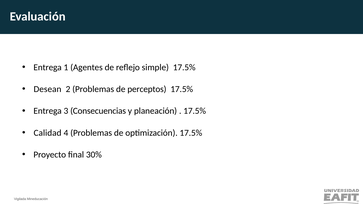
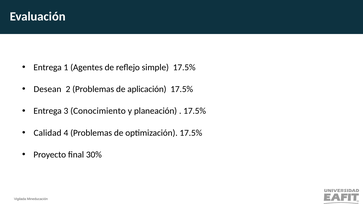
perceptos: perceptos -> aplicación (147, 89)
Consecuencias: Consecuencias -> Conocimiento (98, 111)
